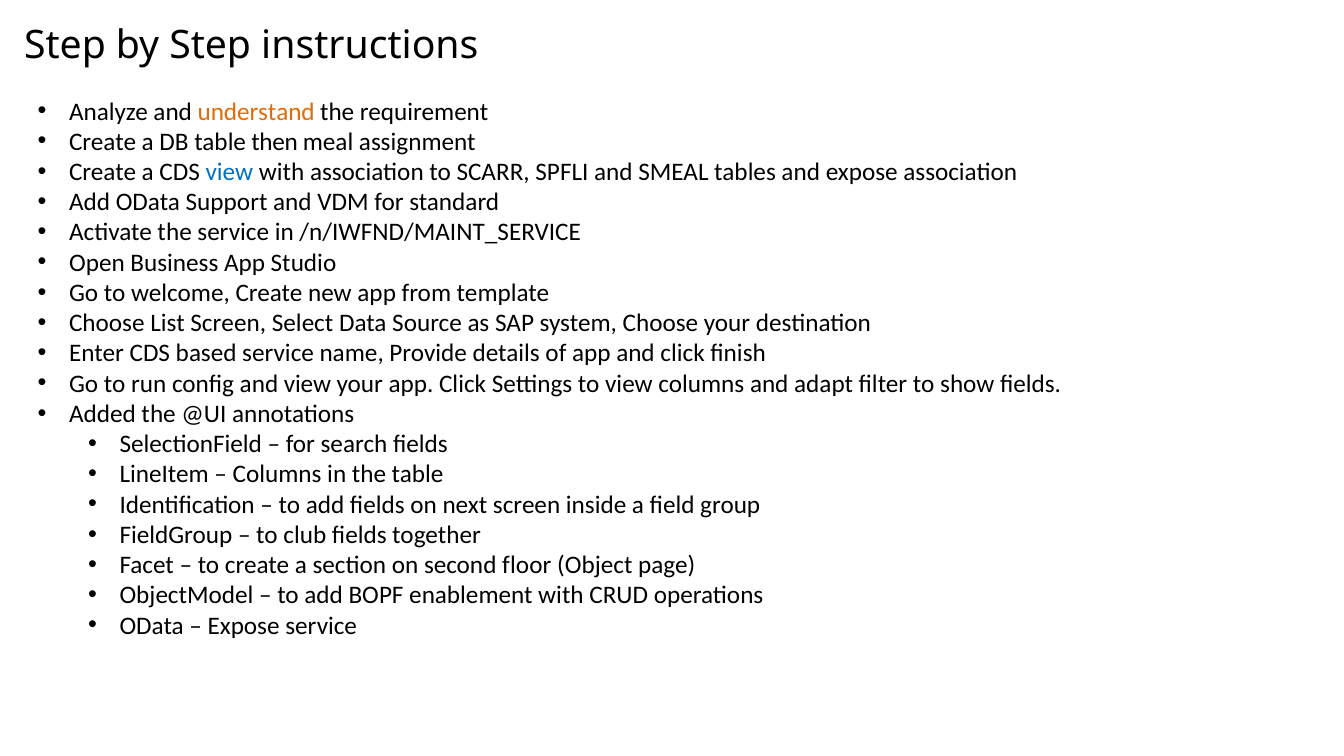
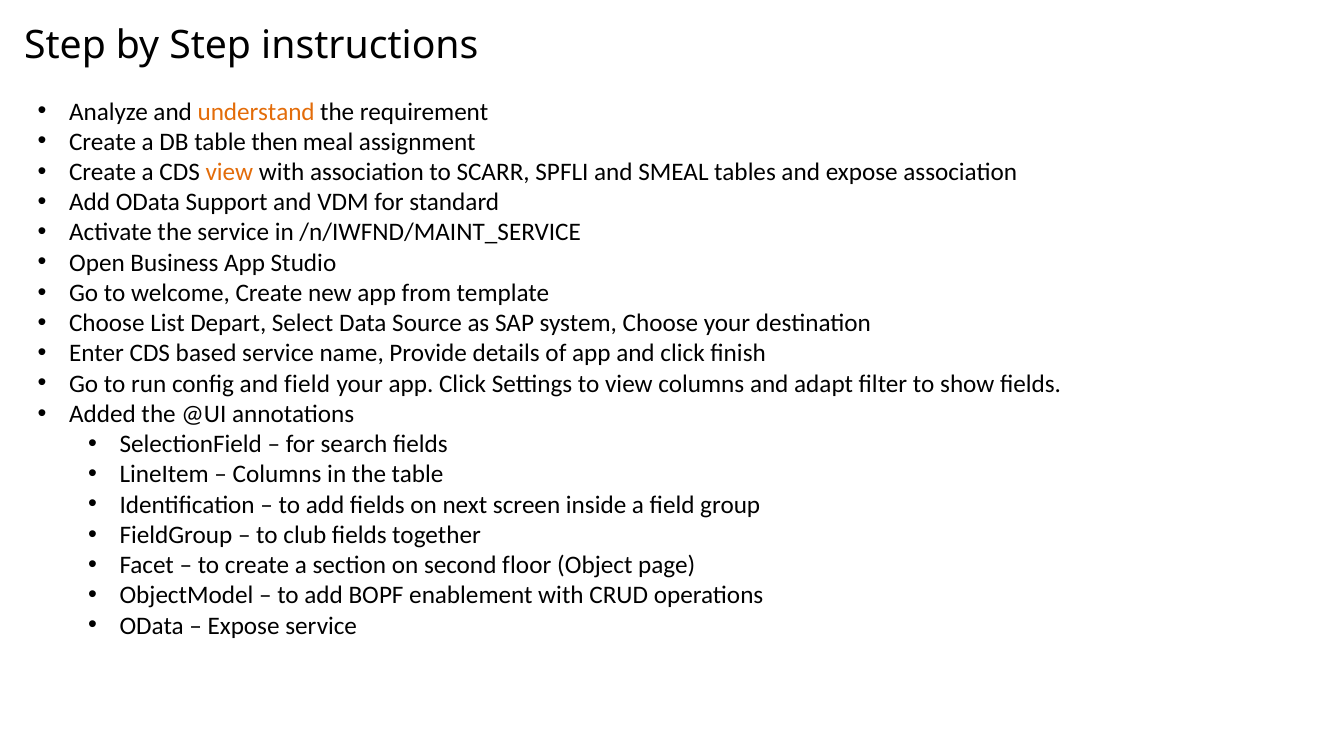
view colour: blue -> orange (229, 172)
List Screen: Screen -> Depart (228, 323)
and view: view -> field (307, 384)
